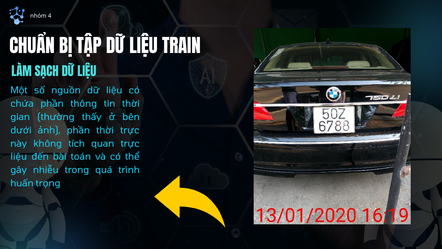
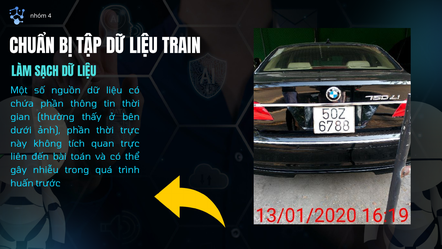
liệu: liệu -> liên (19, 157)
trọng: trọng -> trước (48, 183)
